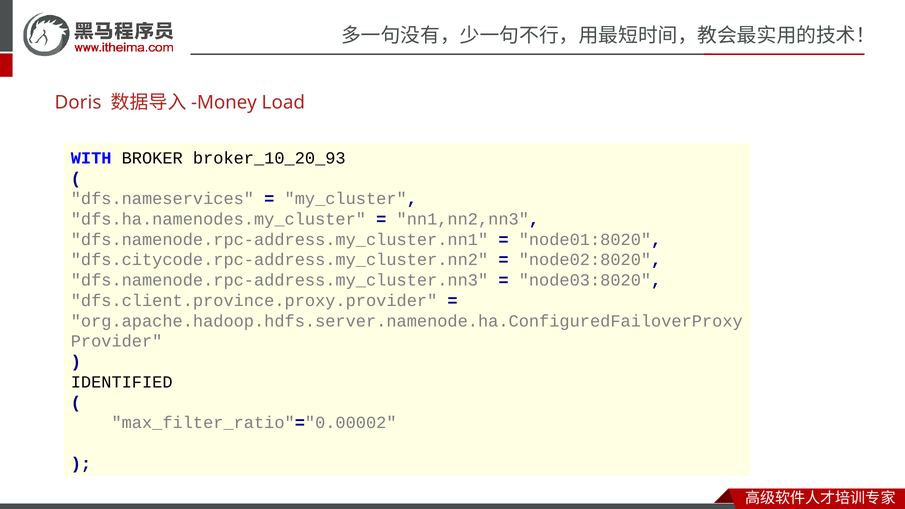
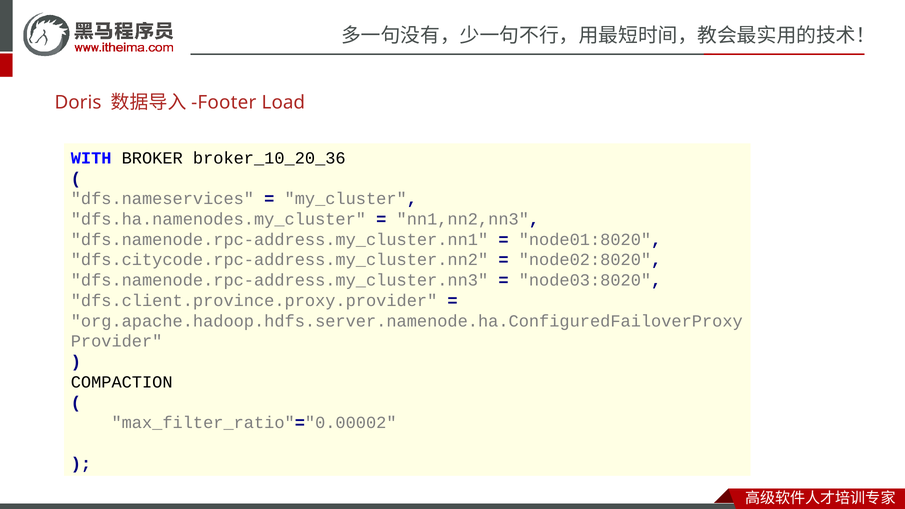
Money: Money -> Footer (224, 103)
broker_10_20_93: broker_10_20_93 -> broker_10_20_36 (269, 158)
IDENTIFIED: IDENTIFIED -> COMPACTION (122, 382)
